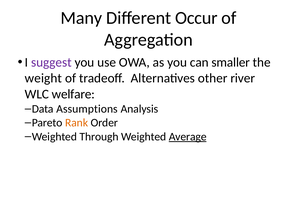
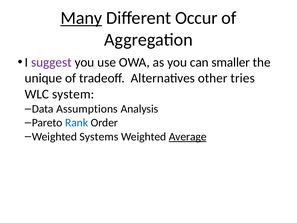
Many underline: none -> present (81, 18)
weight: weight -> unique (43, 78)
river: river -> tries (243, 78)
welfare: welfare -> system (73, 94)
Rank colour: orange -> blue (77, 123)
Through: Through -> Systems (99, 136)
